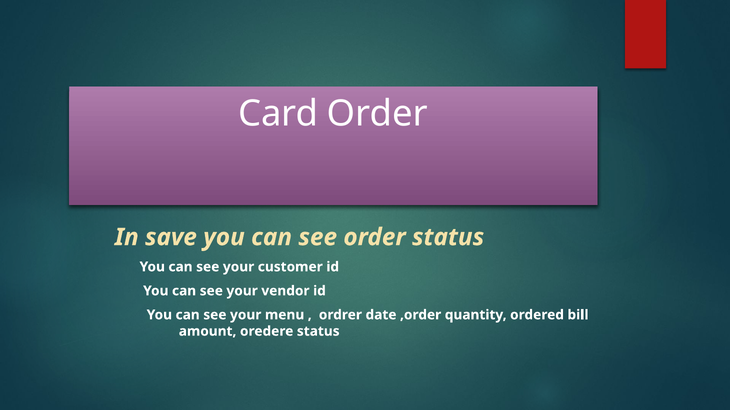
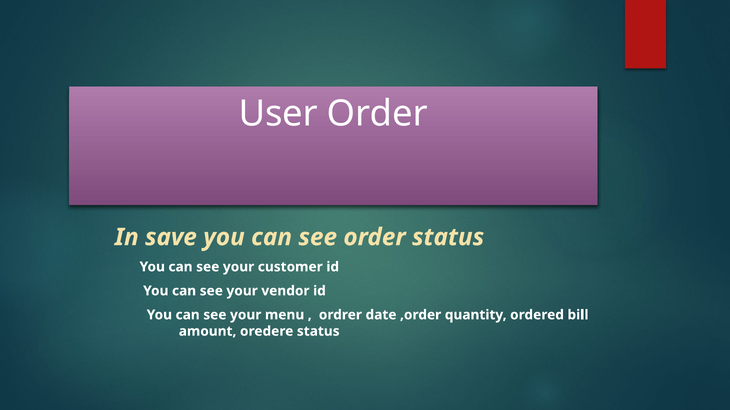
Card: Card -> User (278, 114)
